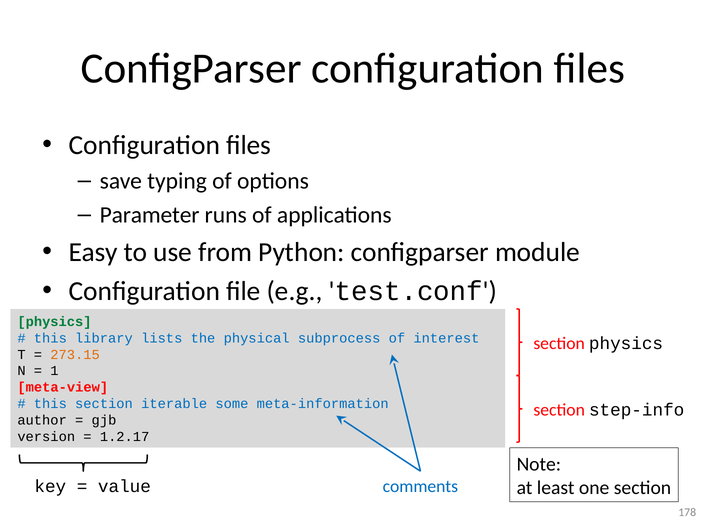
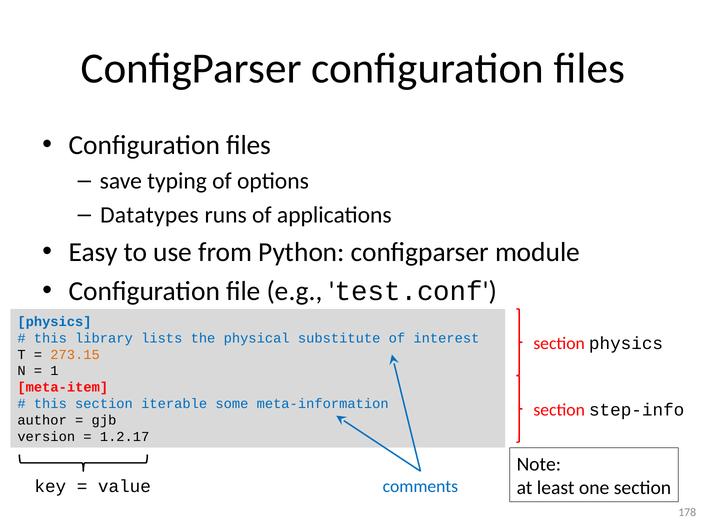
Parameter: Parameter -> Datatypes (149, 215)
physics colour: green -> blue (54, 322)
subprocess: subprocess -> substitute (339, 338)
meta-view: meta-view -> meta-item (63, 388)
